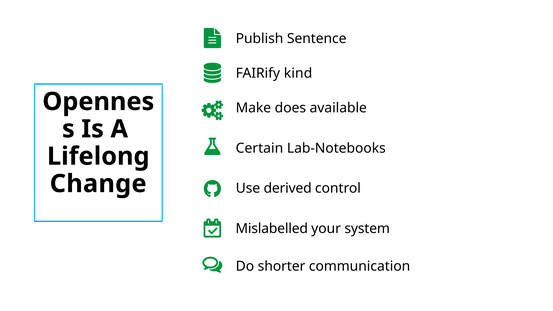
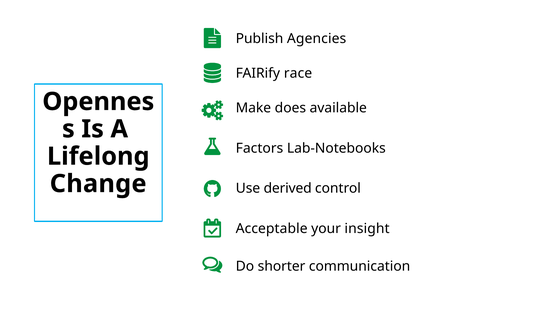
Sentence: Sentence -> Agencies (317, 38)
kind: kind -> race (298, 73)
Certain: Certain -> Factors (259, 148)
Mislabelled: Mislabelled -> Acceptable (272, 229)
system: system -> insight (367, 229)
